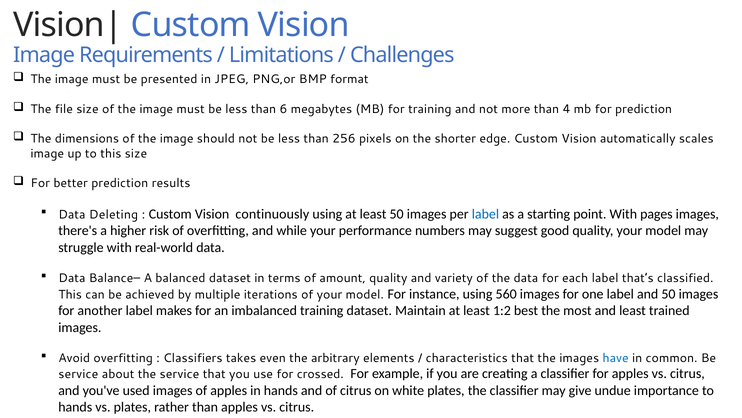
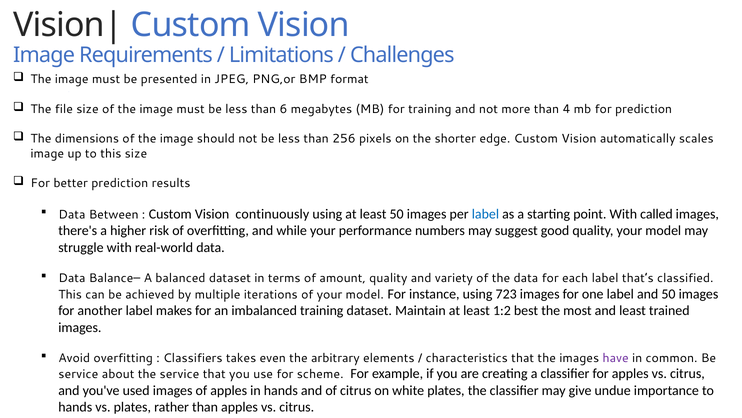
Deleting: Deleting -> Between (114, 214)
pages: pages -> called (656, 214)
560: 560 -> 723 (506, 294)
have colour: blue -> purple (616, 357)
crossed: crossed -> scheme (320, 374)
